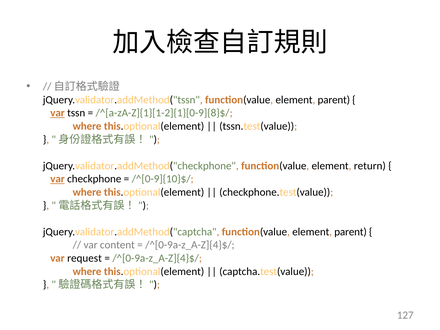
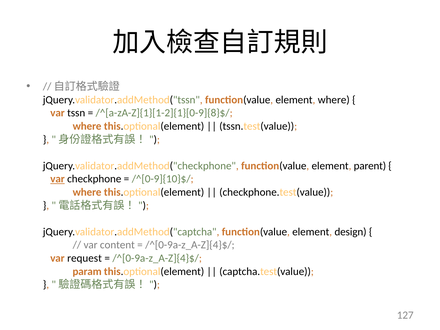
jQuery.validator.addMethod("tssn function(value element parent: parent -> where (334, 100)
var underline: present -> none (58, 113)
return: return -> parent (370, 166)
jQuery.validator.addMethod("captcha function(value element parent: parent -> design (351, 232)
where: where -> param (87, 271)
